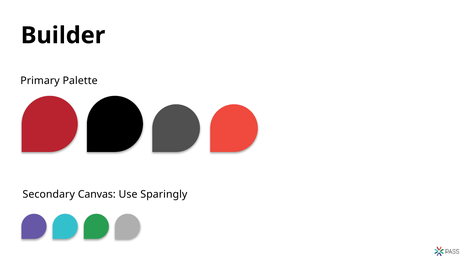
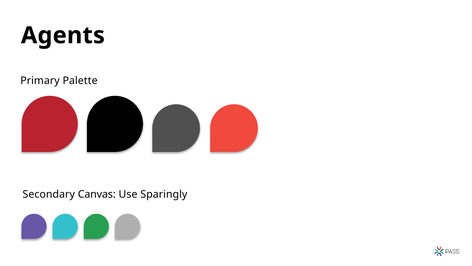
Builder: Builder -> Agents (63, 35)
